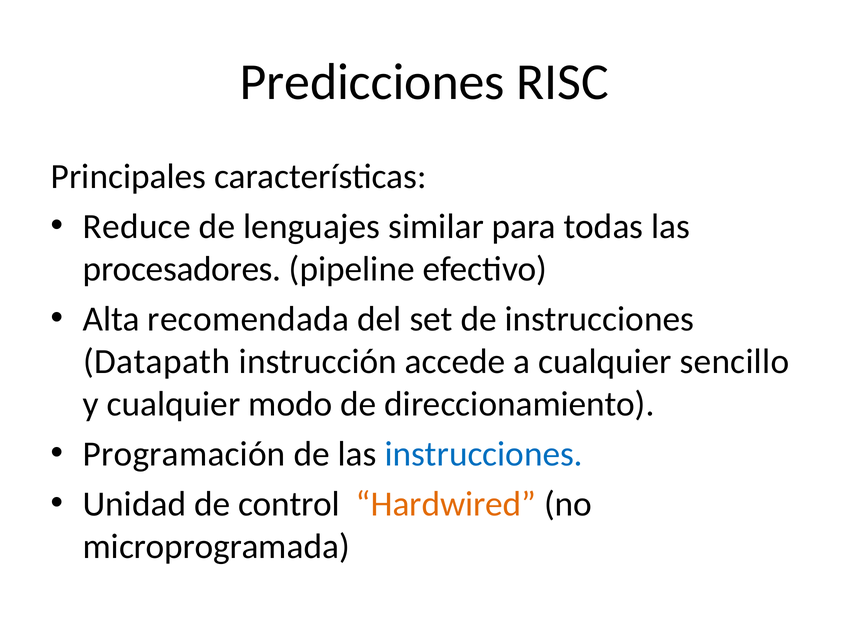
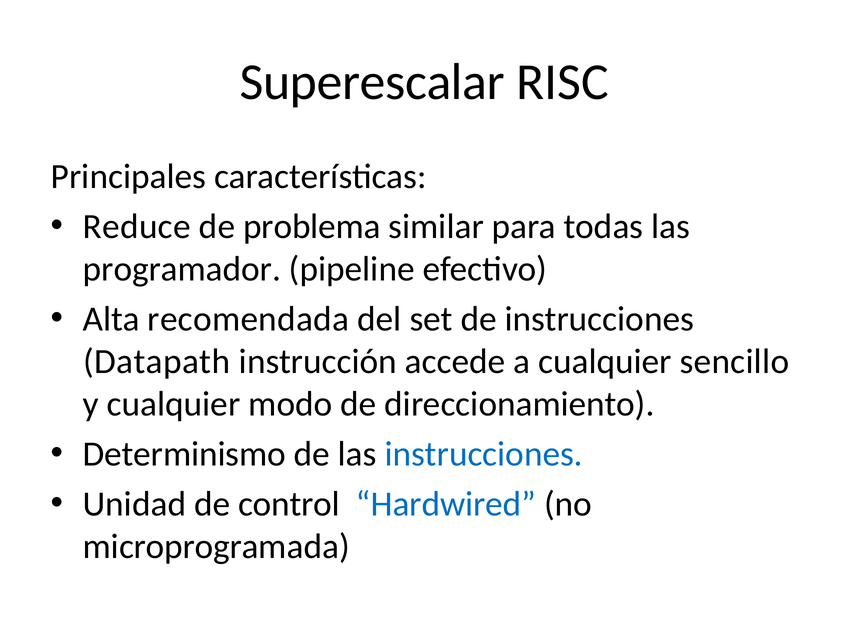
Predicciones: Predicciones -> Superescalar (372, 82)
lenguajes: lenguajes -> problema (312, 227)
procesadores: procesadores -> programador (182, 269)
Programación: Programación -> Determinismo (184, 454)
Hardwired colour: orange -> blue (446, 504)
